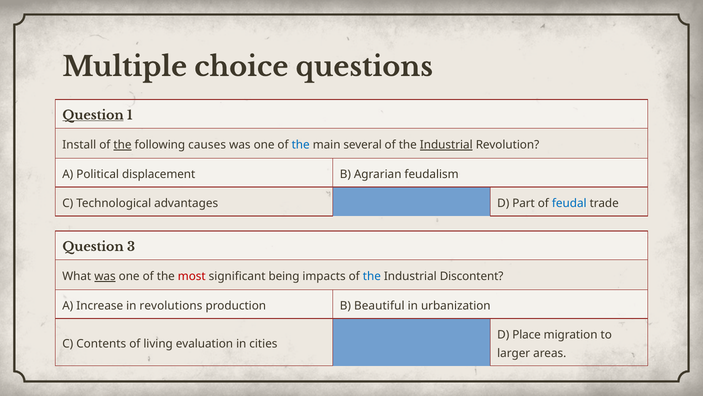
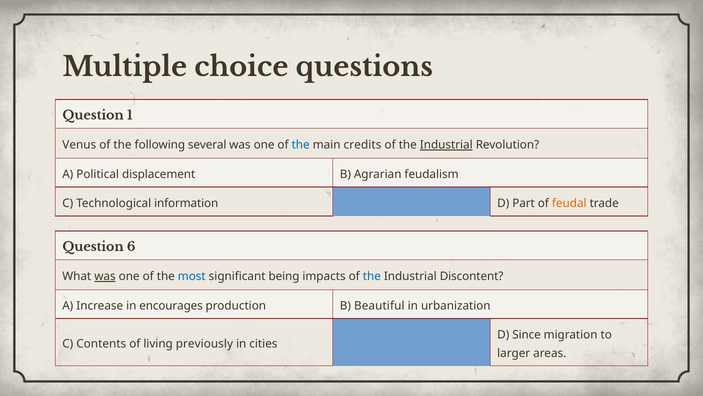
Question underline: present -> none (93, 115)
Install: Install -> Venus (79, 145)
the underline: present -> none (123, 145)
causes: causes -> several (207, 145)
several: several -> credits (363, 145)
advantages: advantages -> information (186, 203)
feudal colour: blue -> orange (569, 203)
3: 3 -> 6 (131, 246)
most colour: red -> blue (192, 276)
revolutions: revolutions -> encourages (171, 306)
Place: Place -> Since (527, 334)
evaluation: evaluation -> previously (204, 344)
